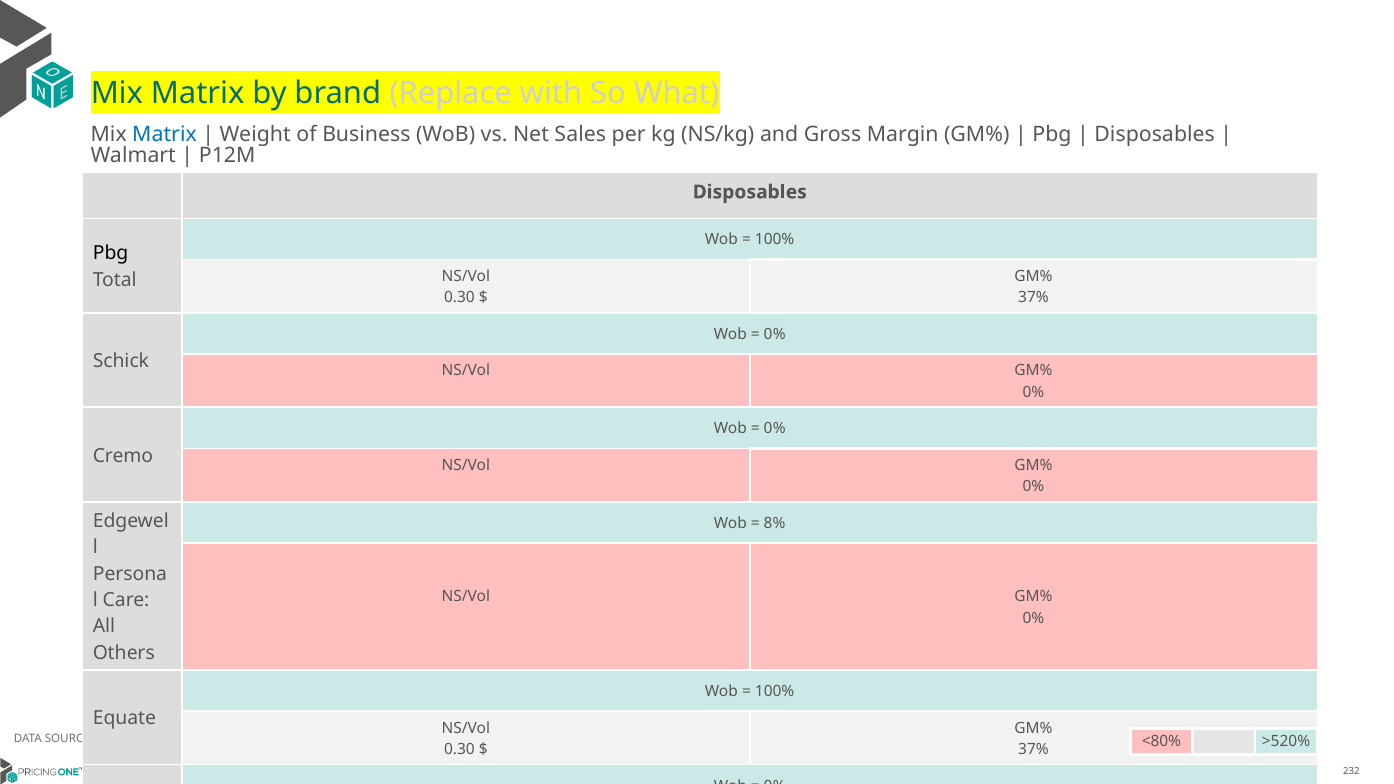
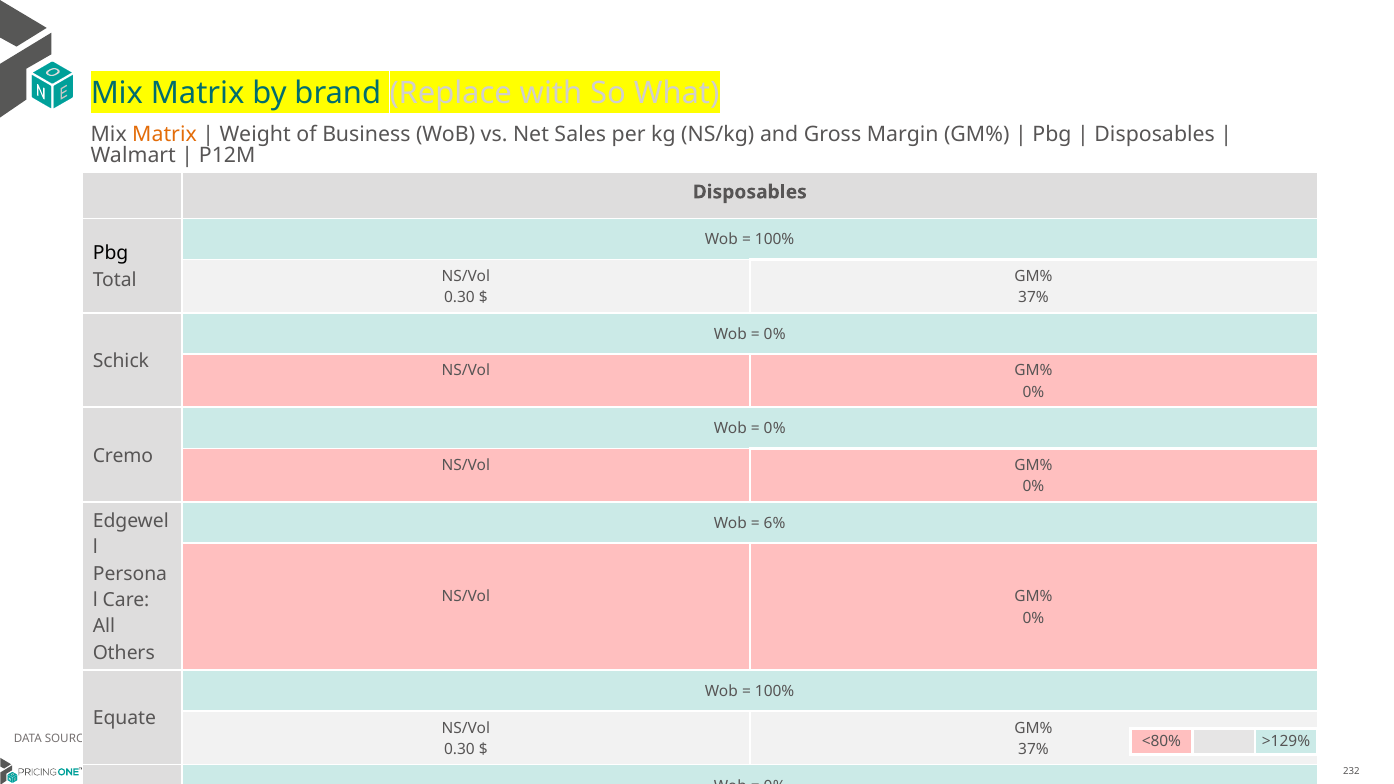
Matrix colour: blue -> orange (165, 135)
8%: 8% -> 6% (775, 523)
>520%: >520% -> >129% (1286, 742)
